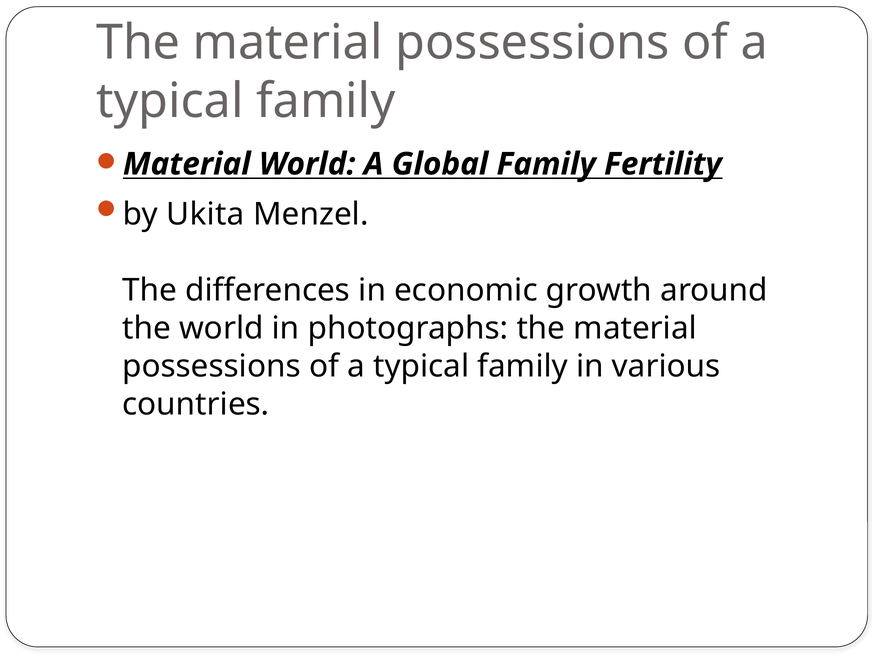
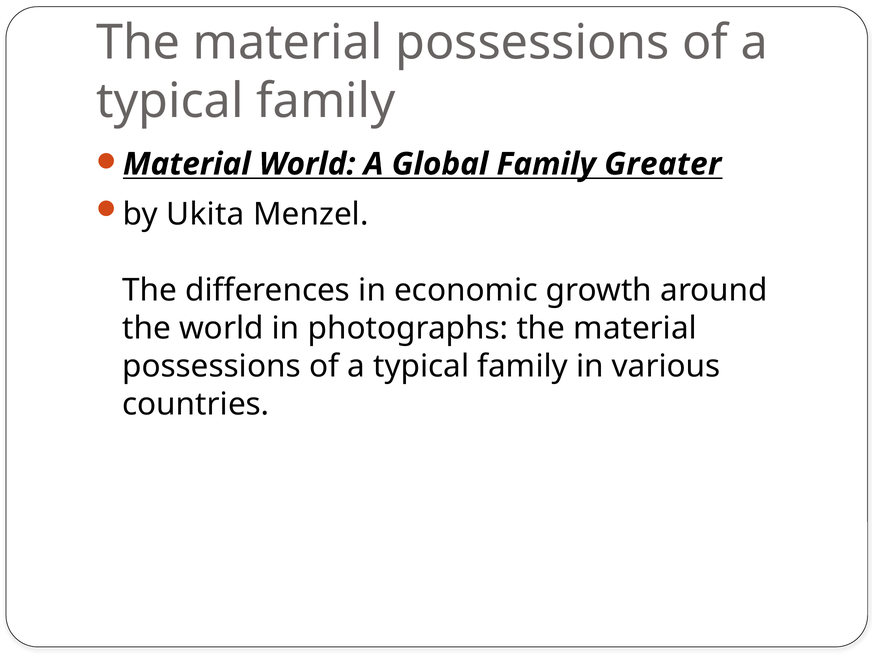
Fertility: Fertility -> Greater (663, 164)
